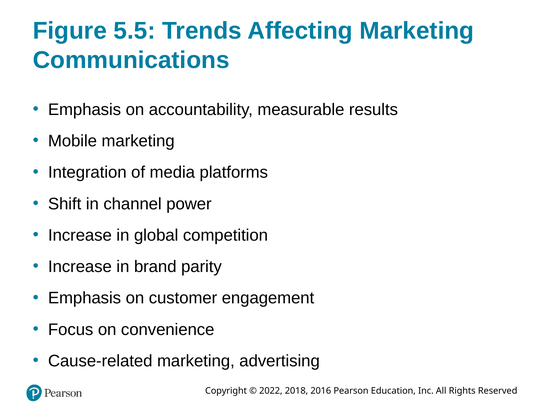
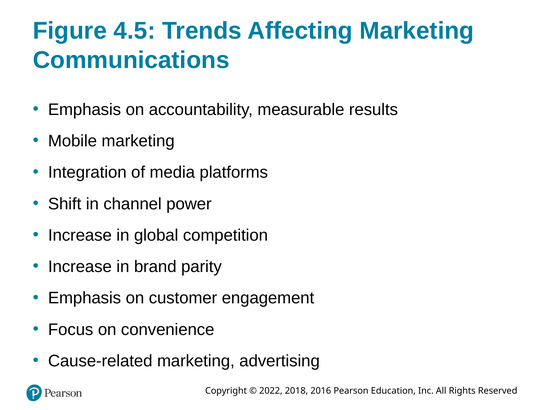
5.5: 5.5 -> 4.5 (135, 31)
